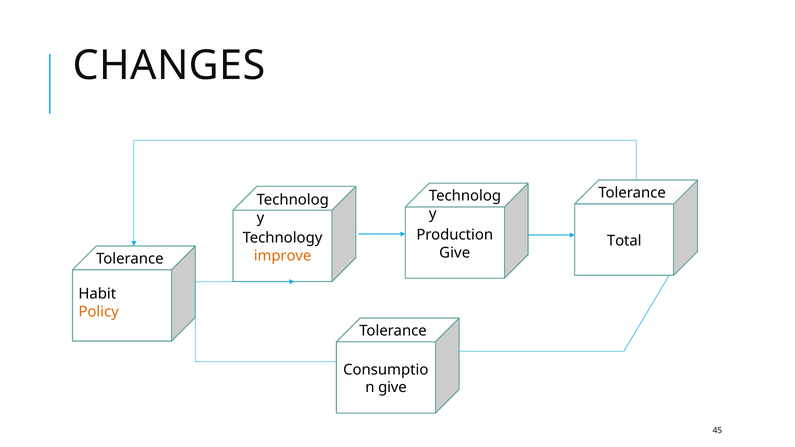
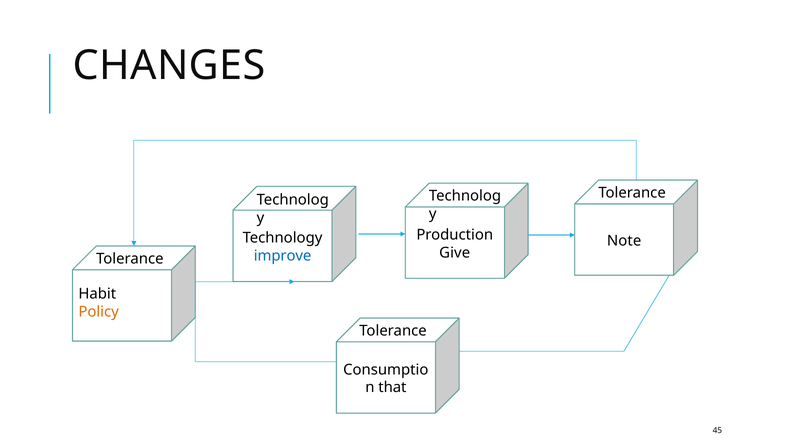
Total: Total -> Note (624, 241)
improve colour: orange -> blue (283, 256)
give: give -> that (392, 388)
